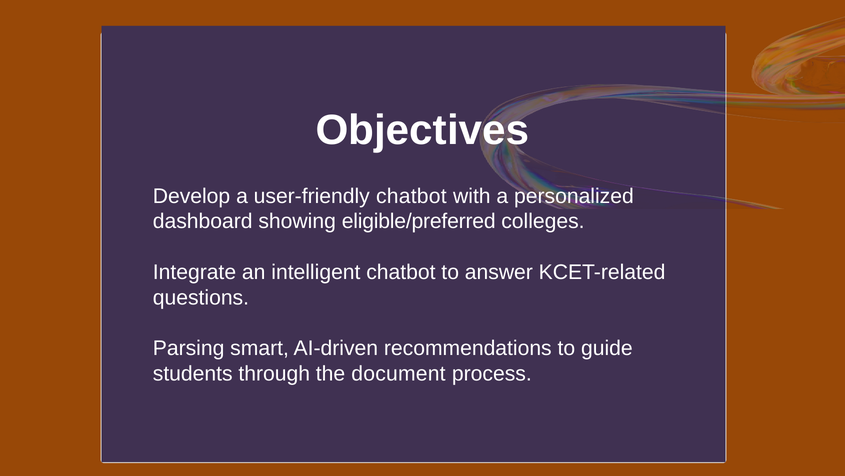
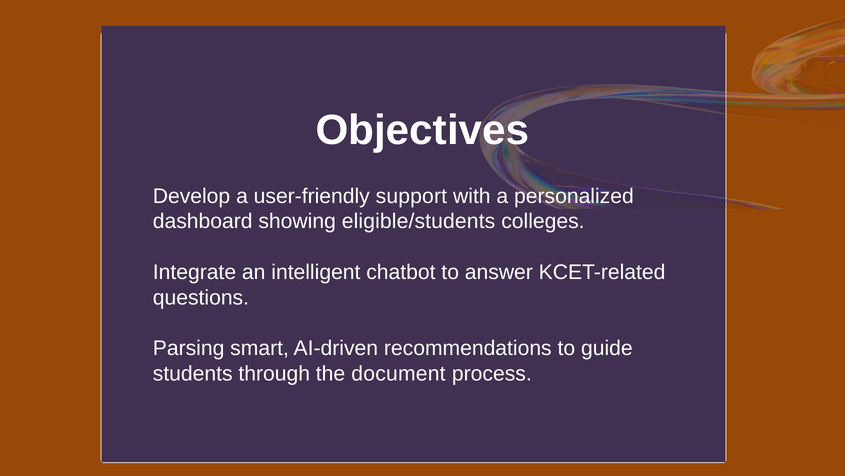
user-friendly chatbot: chatbot -> support (411, 196)
eligible/preferred: eligible/preferred -> eligible/students (419, 221)
